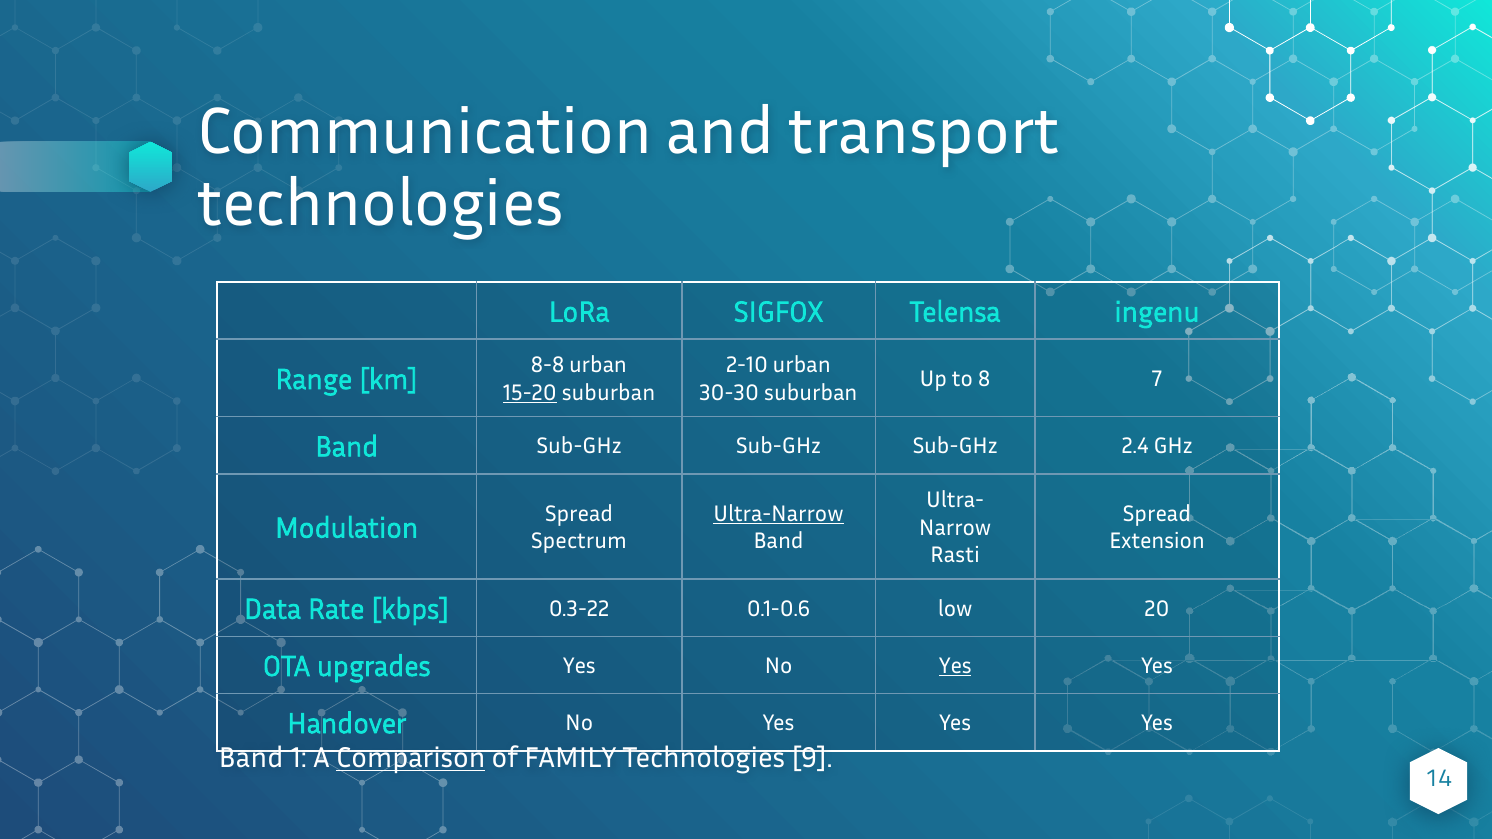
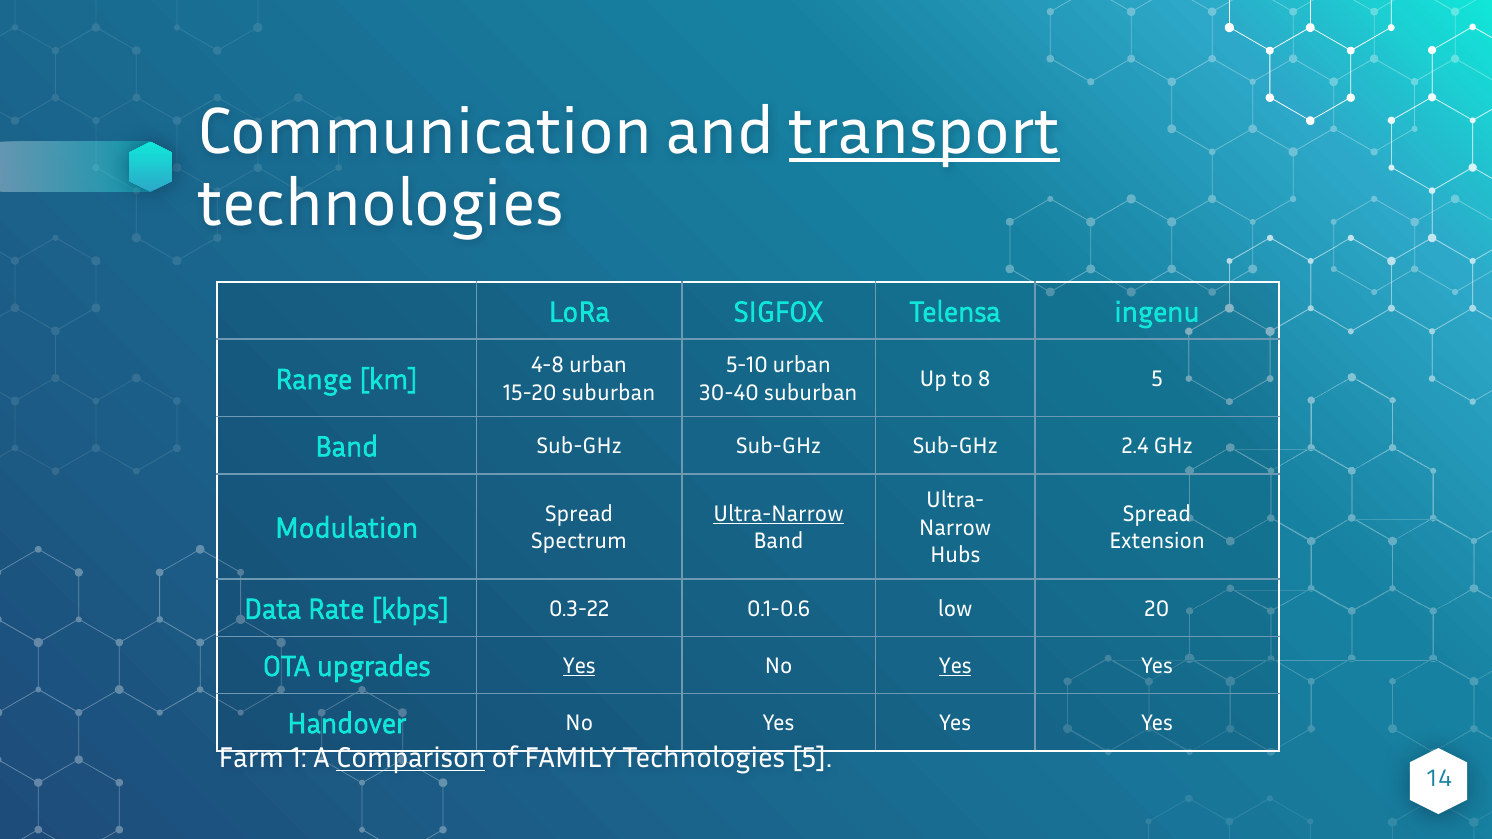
transport underline: none -> present (924, 132)
8-8: 8-8 -> 4-8 (548, 365)
2-10: 2-10 -> 5-10 (747, 365)
8 7: 7 -> 5 (1157, 379)
15-20 underline: present -> none (530, 393)
30-30: 30-30 -> 30-40 (729, 393)
Rasti: Rasti -> Hubs (955, 555)
Yes underline: none -> present (579, 666)
Band: Band -> Farm (251, 758)
Technologies 9: 9 -> 5 (812, 758)
